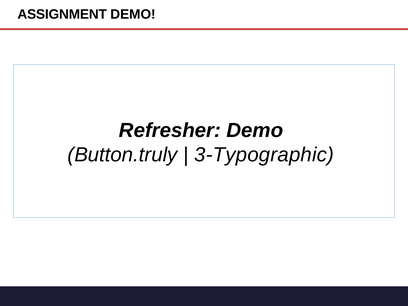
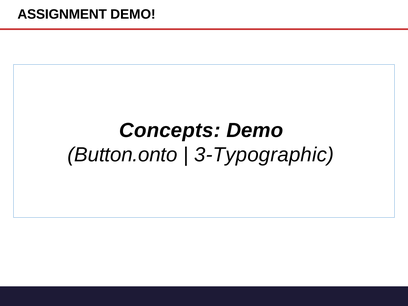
Refresher: Refresher -> Concepts (170, 130)
Button.truly: Button.truly -> Button.onto (123, 155)
